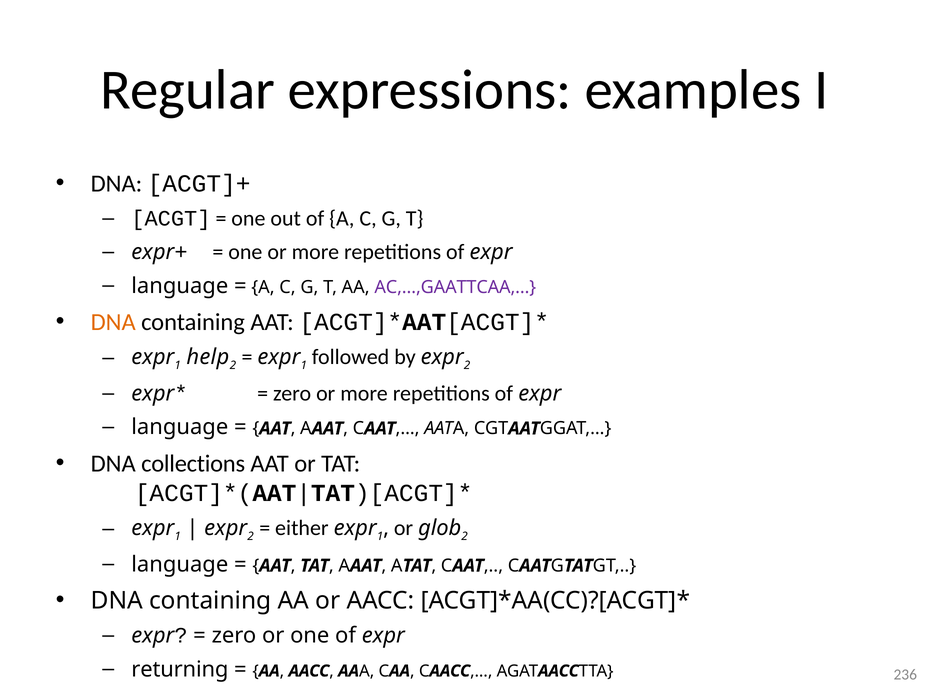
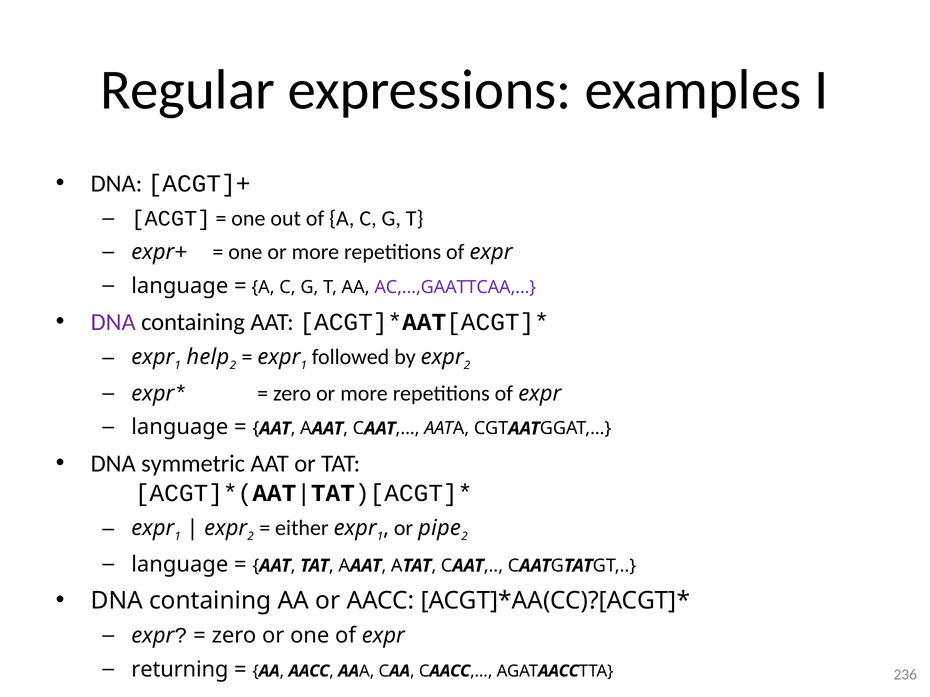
DNA colour: orange -> purple (113, 322)
collections: collections -> symmetric (193, 464)
glob: glob -> pipe (440, 528)
